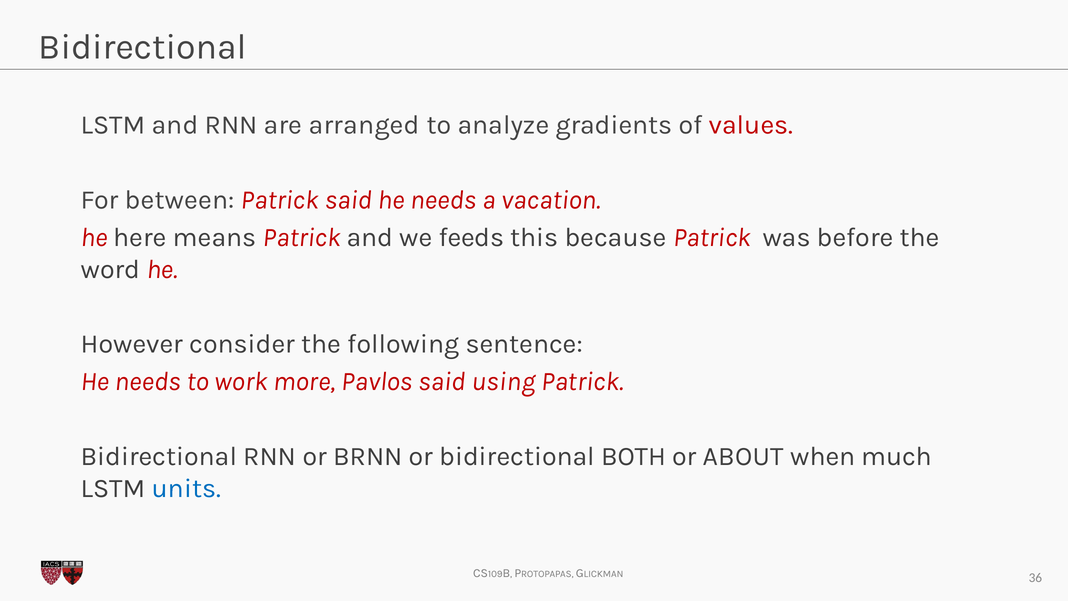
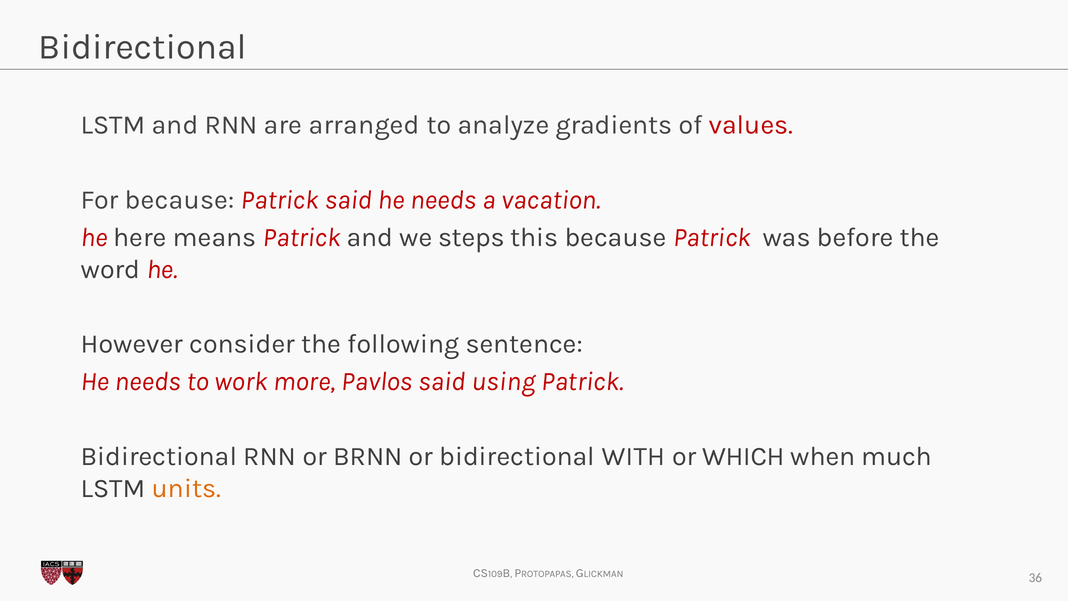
For between: between -> because (180, 200)
feeds: feeds -> steps (471, 237)
BOTH: BOTH -> WITH (633, 456)
ABOUT: ABOUT -> WHICH (743, 456)
units colour: blue -> orange (186, 488)
